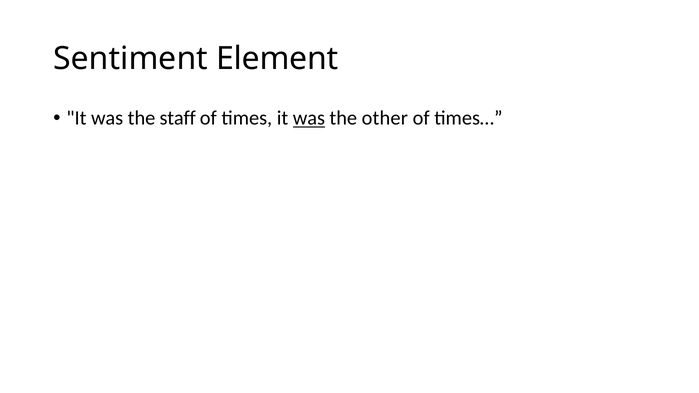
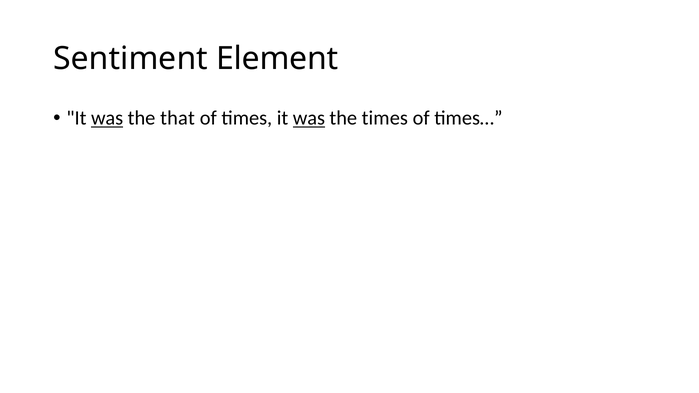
was underline: none -> present (107, 118)
staff: staff -> that (177, 118)
the other: other -> times (385, 118)
